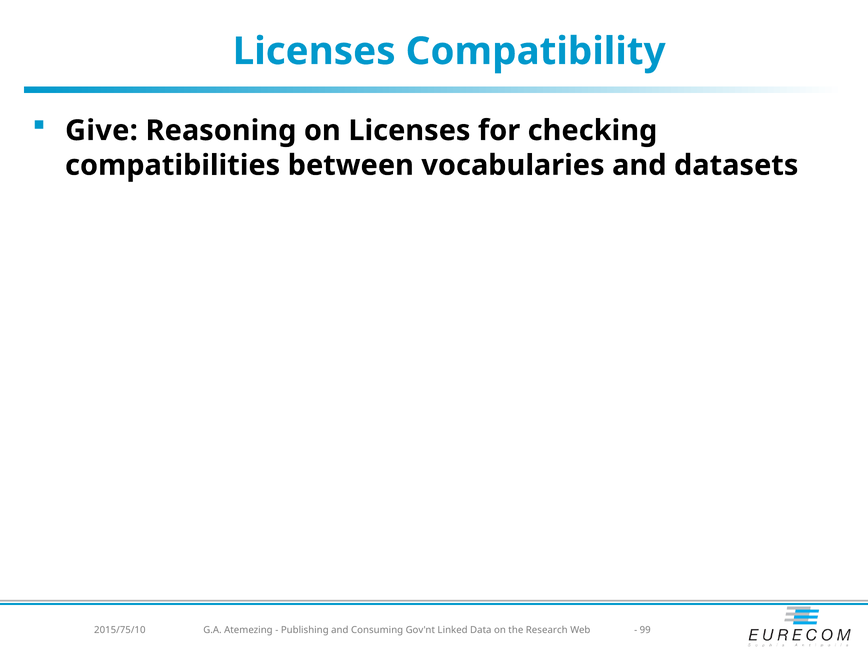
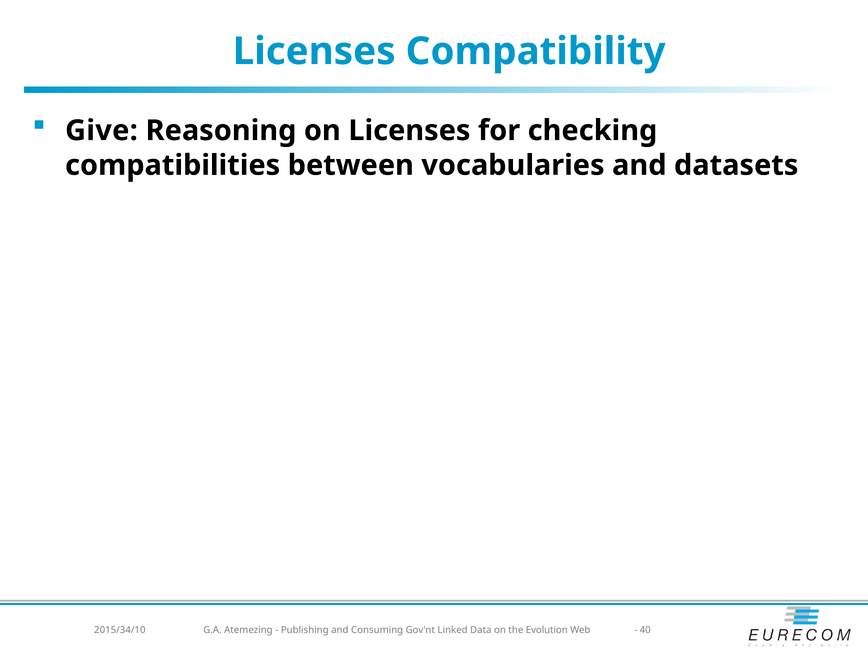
2015/75/10: 2015/75/10 -> 2015/34/10 (120, 630)
Research: Research -> Evolution (547, 630)
99: 99 -> 40 (645, 630)
